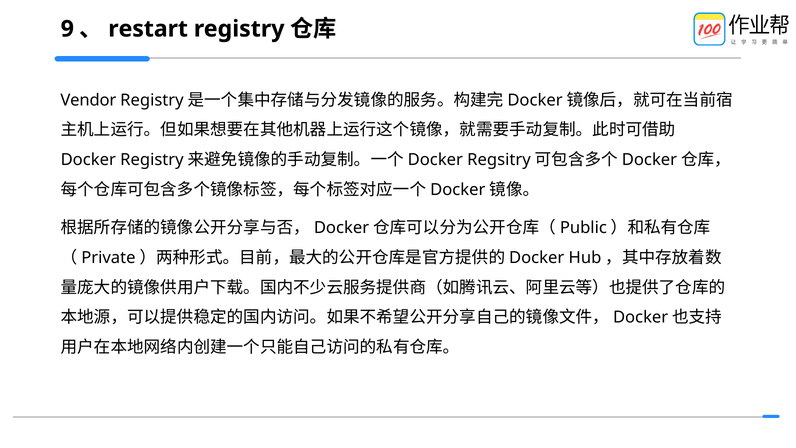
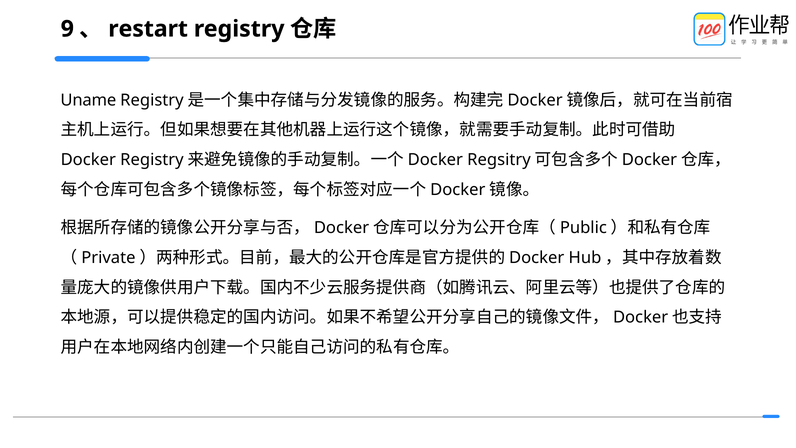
Vendor: Vendor -> Uname (88, 100)
